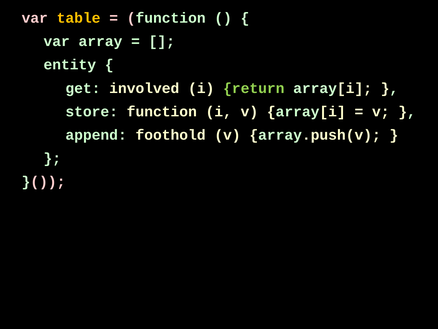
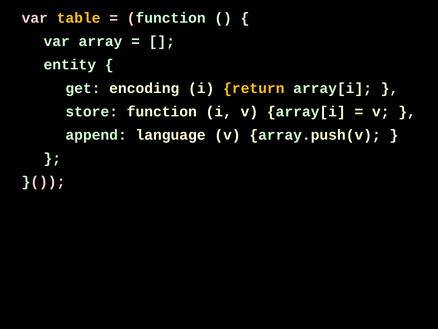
involved: involved -> encoding (144, 88)
return colour: light green -> yellow (254, 88)
foothold: foothold -> language (171, 135)
